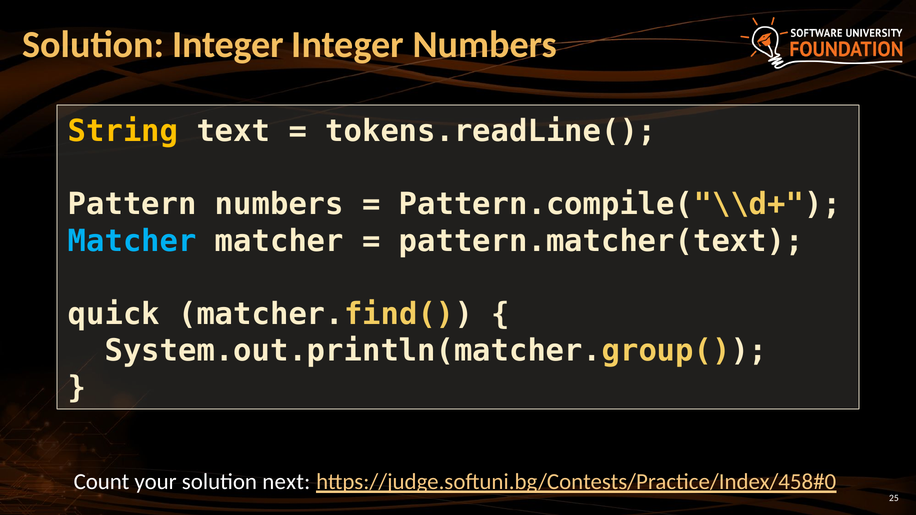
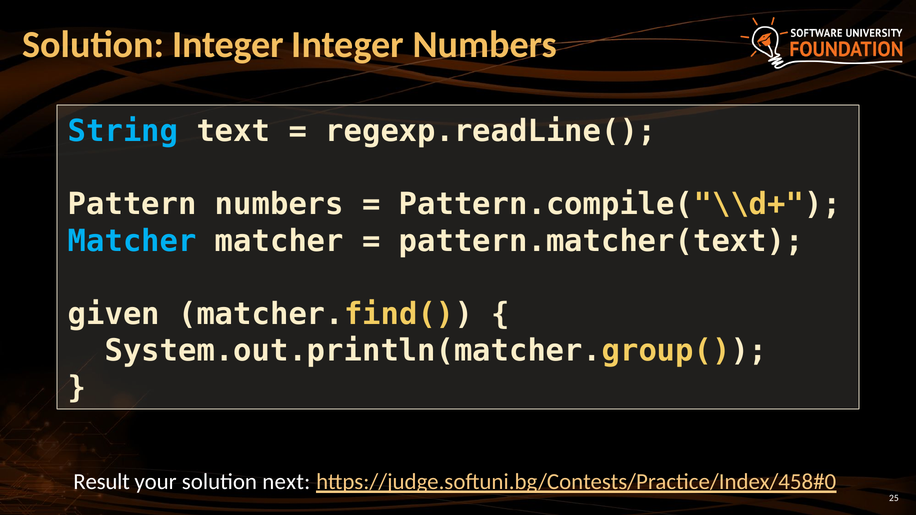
String colour: yellow -> light blue (123, 131)
tokens.readLine(: tokens.readLine( -> regexp.readLine( (491, 131)
quick: quick -> given (114, 314)
Count: Count -> Result (102, 482)
